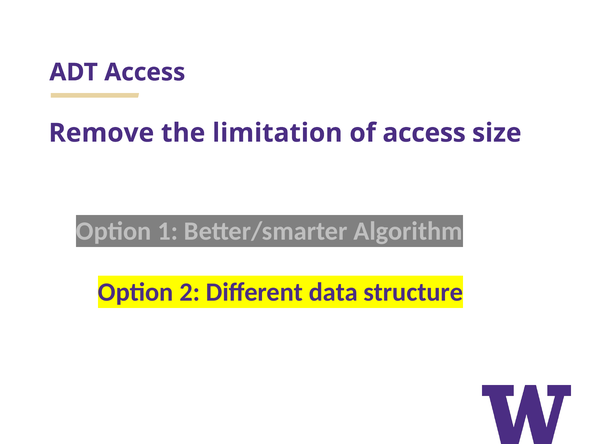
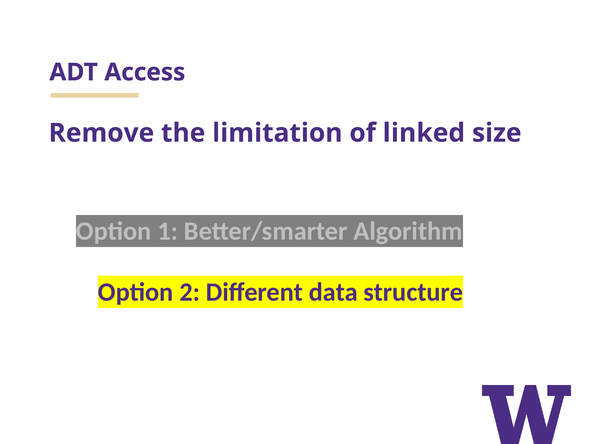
of access: access -> linked (424, 133)
